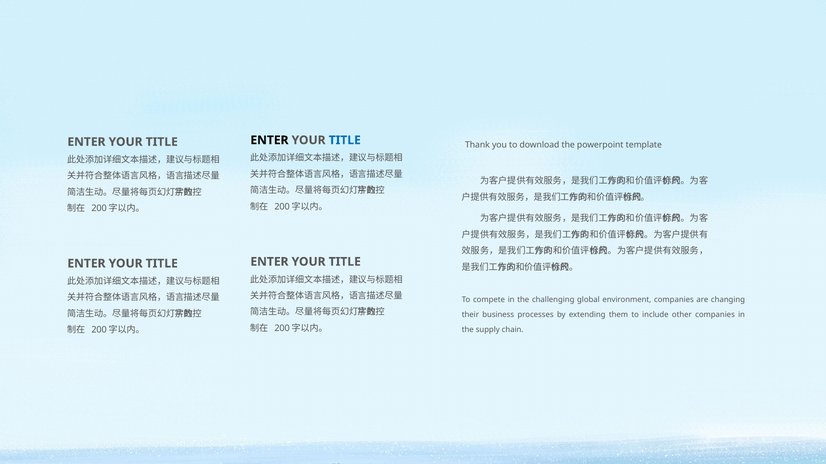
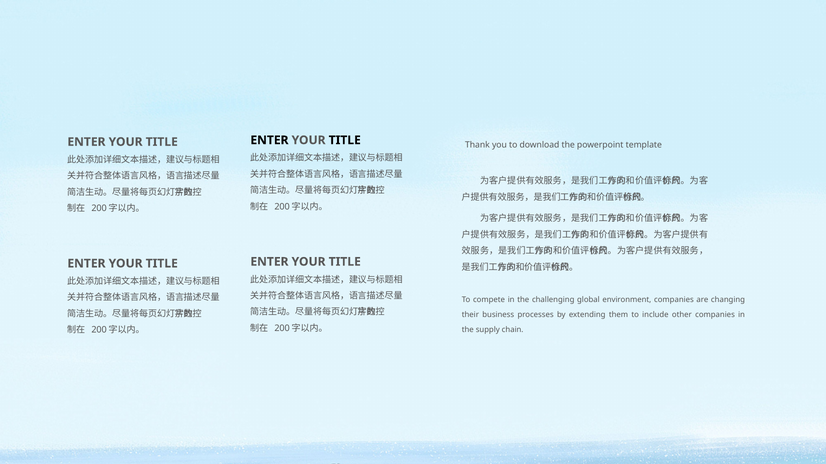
TITLE colour: blue -> black (345, 140)
